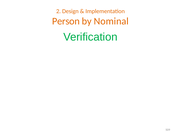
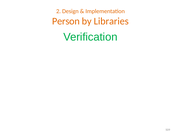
Nominal: Nominal -> Libraries (111, 21)
